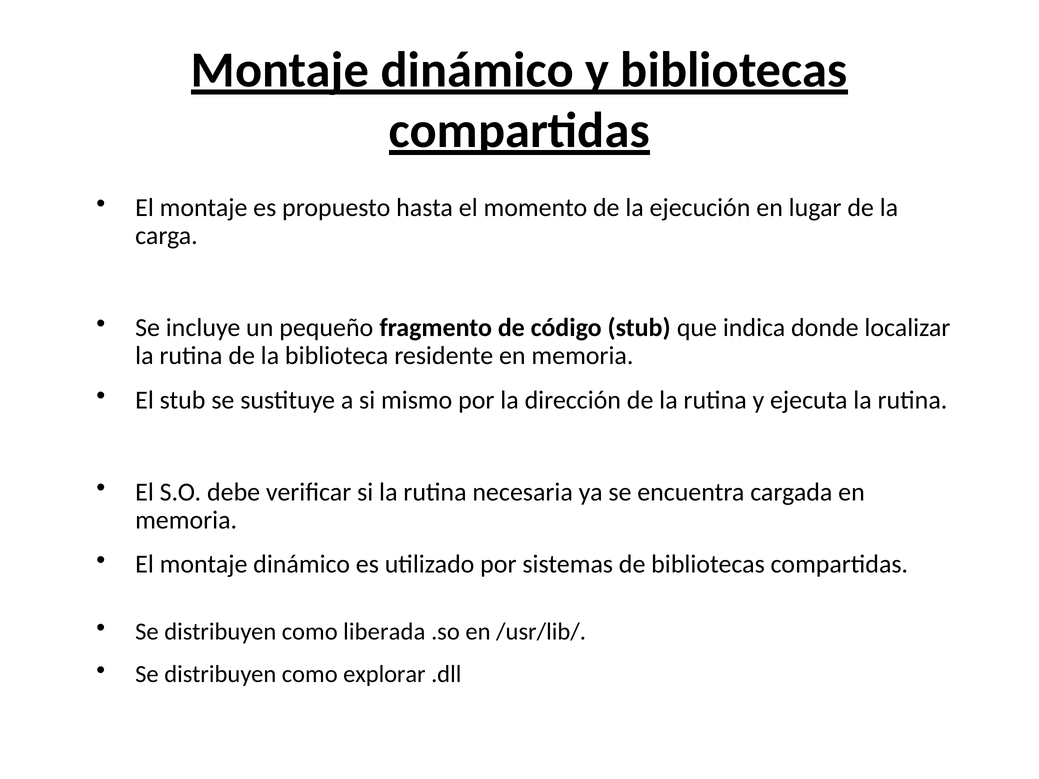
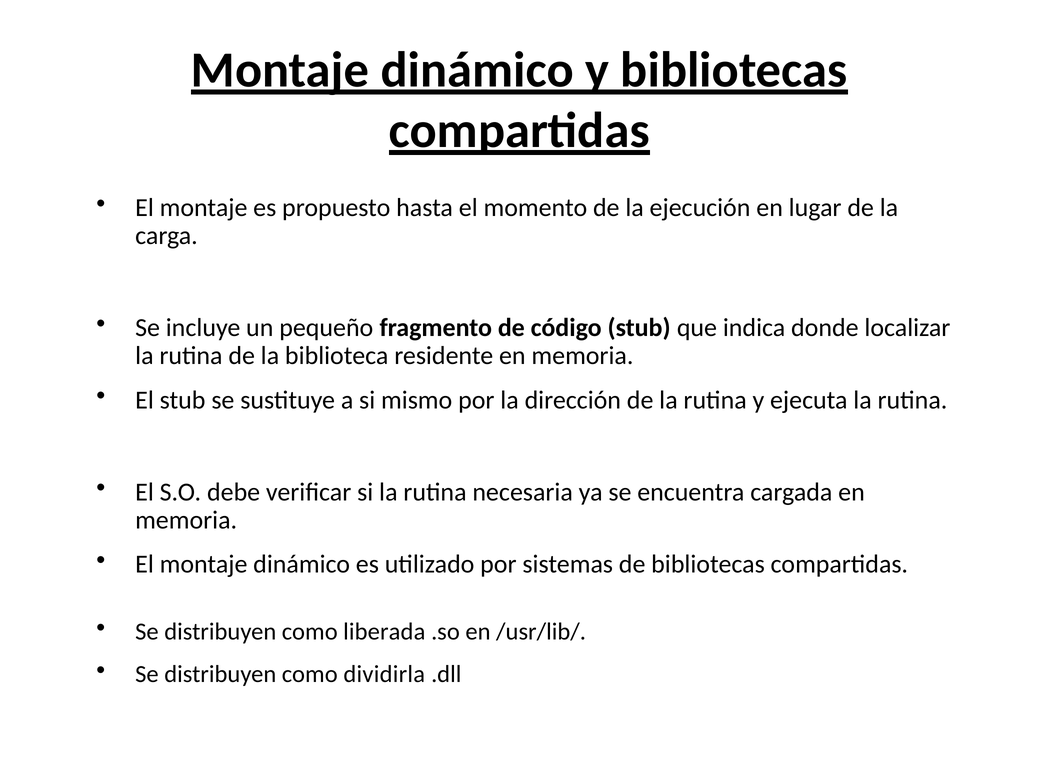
explorar: explorar -> dividirla (384, 674)
